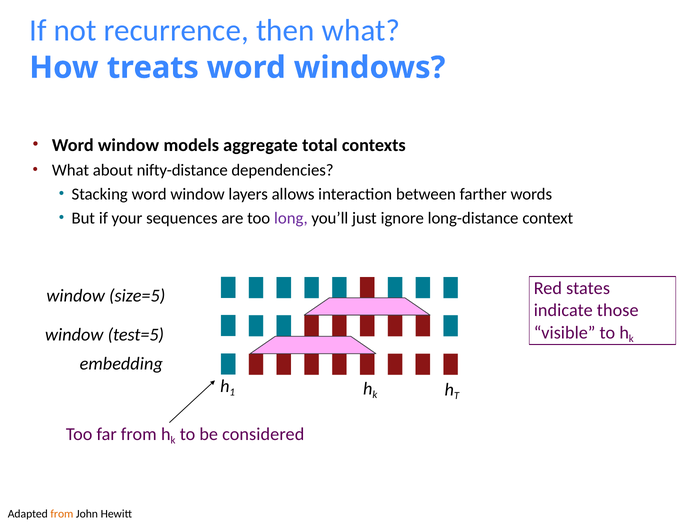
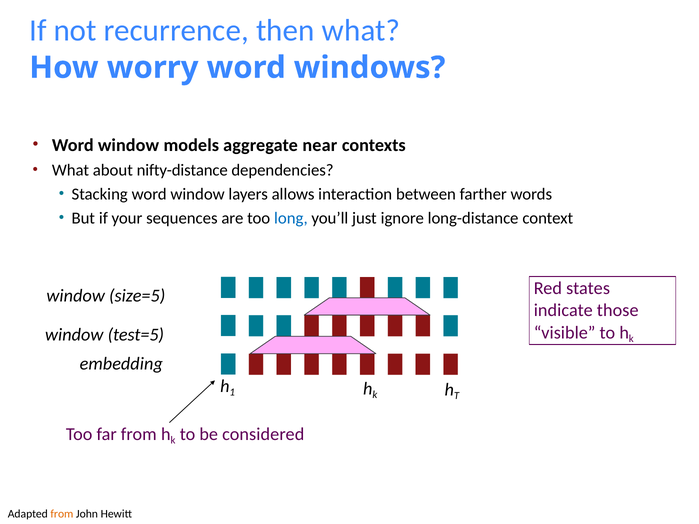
treats: treats -> worry (153, 68)
total: total -> near (320, 145)
long colour: purple -> blue (291, 218)
